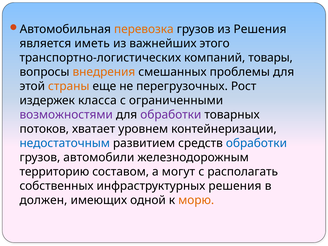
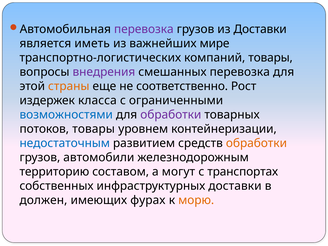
перевозка colour: orange -> purple (144, 29)
из Решения: Решения -> Доставки (260, 29)
этого: этого -> мире (215, 43)
внедрения colour: orange -> purple (104, 72)
смешанных проблемы: проблемы -> перевозка (240, 72)
перегрузочных: перегрузочных -> соответственно (182, 86)
возможностями colour: purple -> blue (66, 115)
потоков хватает: хватает -> товары (94, 129)
обработки colour: blue -> orange (256, 143)
располагать: располагать -> транспортах (243, 172)
инфраструктурных решения: решения -> доставки (235, 186)
одной: одной -> фурах (148, 200)
